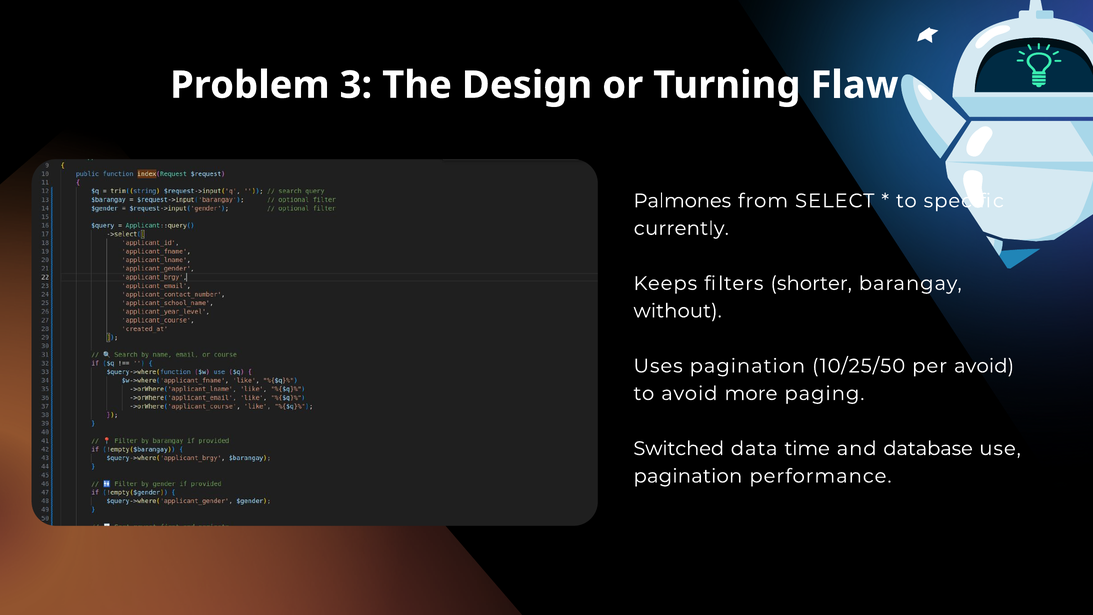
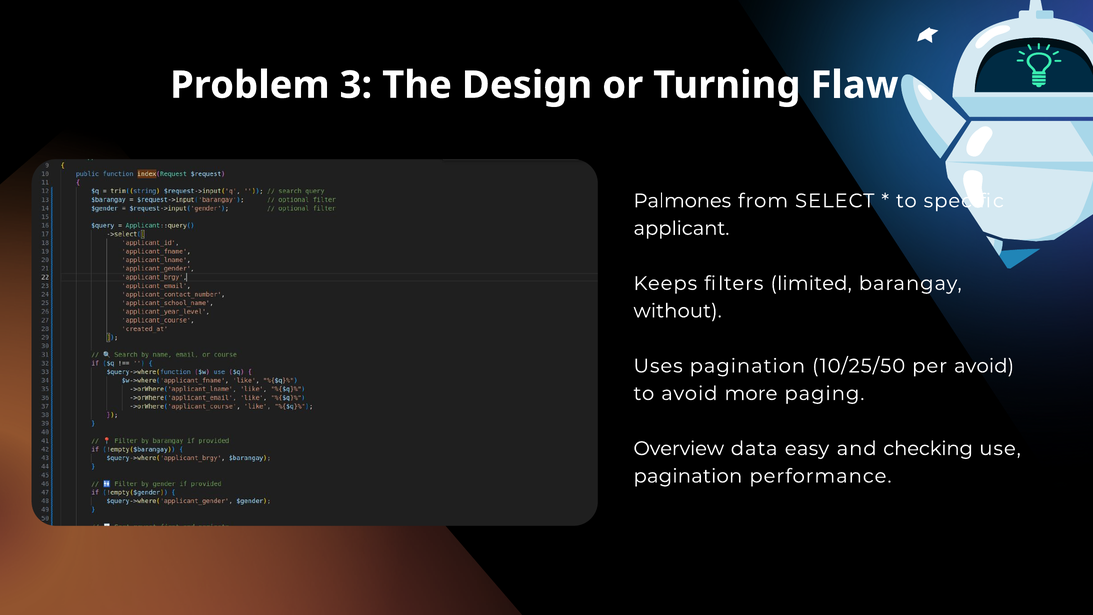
currently: currently -> applicant (681, 228)
shorter: shorter -> limited (811, 283)
Switched: Switched -> Overview (679, 448)
time: time -> easy (807, 448)
database: database -> checking (928, 448)
